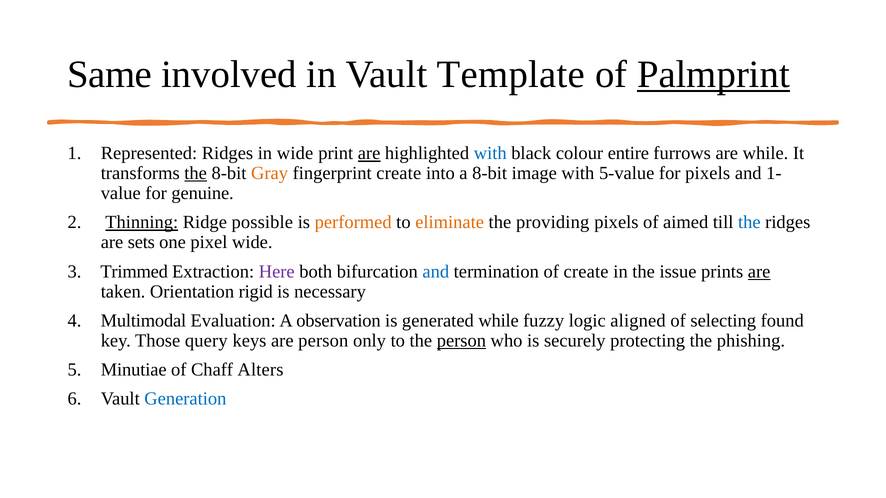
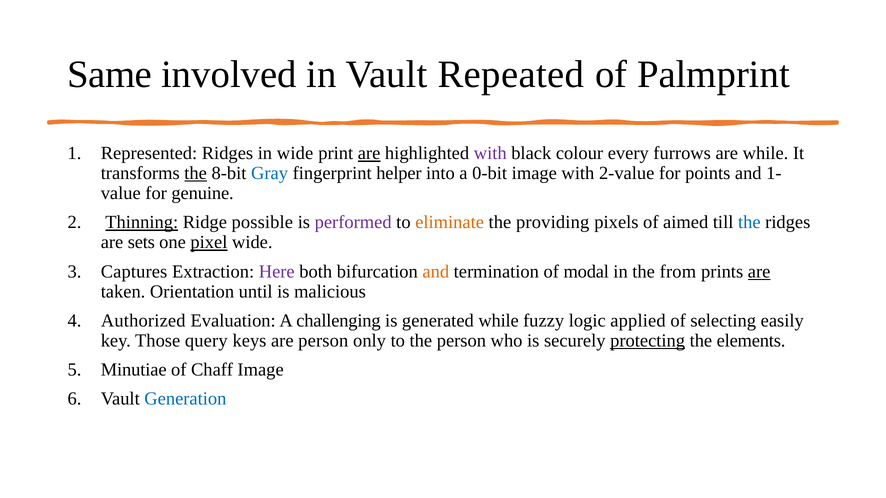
Template: Template -> Repeated (511, 74)
Palmprint underline: present -> none (713, 74)
with colour: blue -> purple (490, 153)
entire: entire -> every (628, 153)
Gray colour: orange -> blue (270, 173)
fingerprint create: create -> helper (399, 173)
a 8-bit: 8-bit -> 0-bit (490, 173)
5-value: 5-value -> 2-value (627, 173)
for pixels: pixels -> points (708, 173)
performed colour: orange -> purple (353, 223)
pixel underline: none -> present (209, 242)
Trimmed: Trimmed -> Captures (134, 272)
and colour: blue -> orange (436, 272)
of create: create -> modal (586, 272)
issue: issue -> from (678, 272)
rigid: rigid -> until (256, 292)
necessary: necessary -> malicious (330, 292)
Multimodal: Multimodal -> Authorized (143, 321)
observation: observation -> challenging (338, 321)
aligned: aligned -> applied (638, 321)
found: found -> easily (782, 321)
person underline: present -> none (461, 341)
protecting underline: none -> present (648, 341)
phishing: phishing -> elements (751, 341)
Chaff Alters: Alters -> Image (261, 370)
